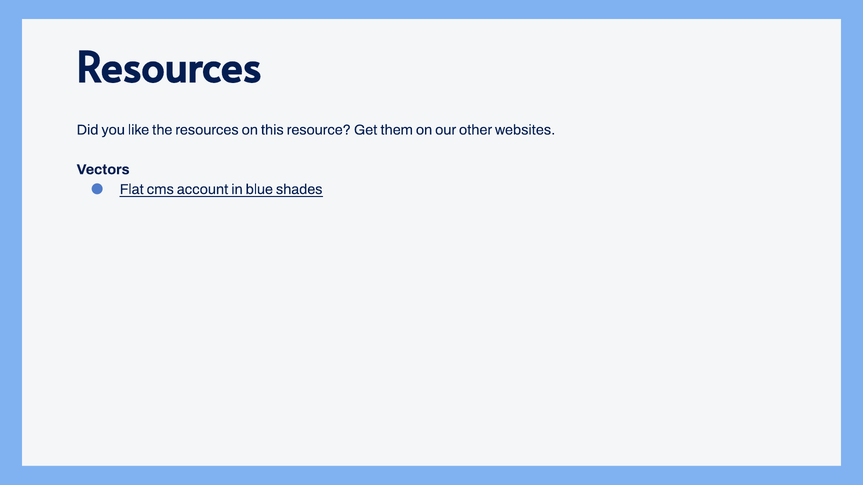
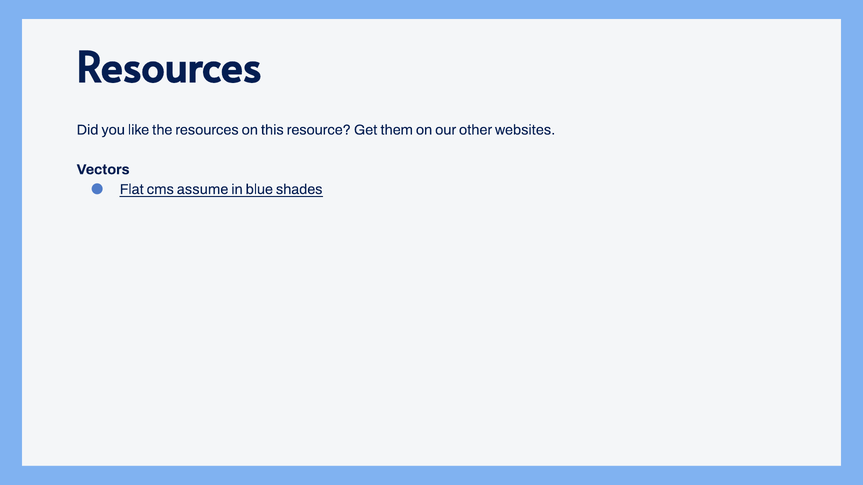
account: account -> assume (203, 189)
